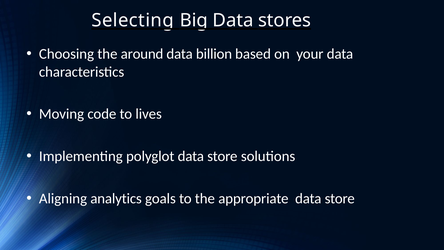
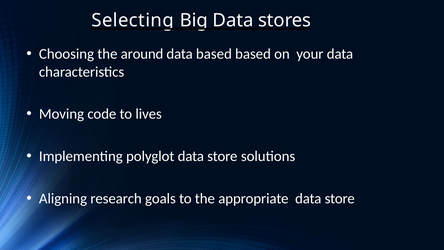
data billion: billion -> based (214, 54)
analytics: analytics -> research (116, 198)
